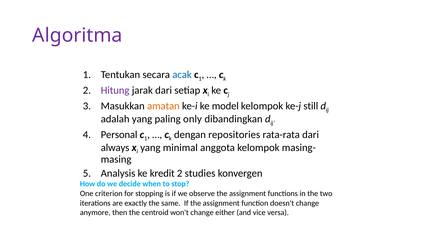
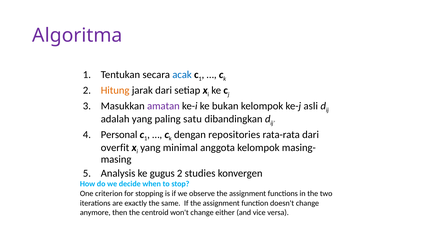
Hitung colour: purple -> orange (115, 90)
amatan colour: orange -> purple (163, 106)
model: model -> bukan (225, 106)
still: still -> asli (311, 106)
only: only -> satu (193, 119)
always: always -> overfit (115, 148)
kredit: kredit -> gugus (162, 174)
